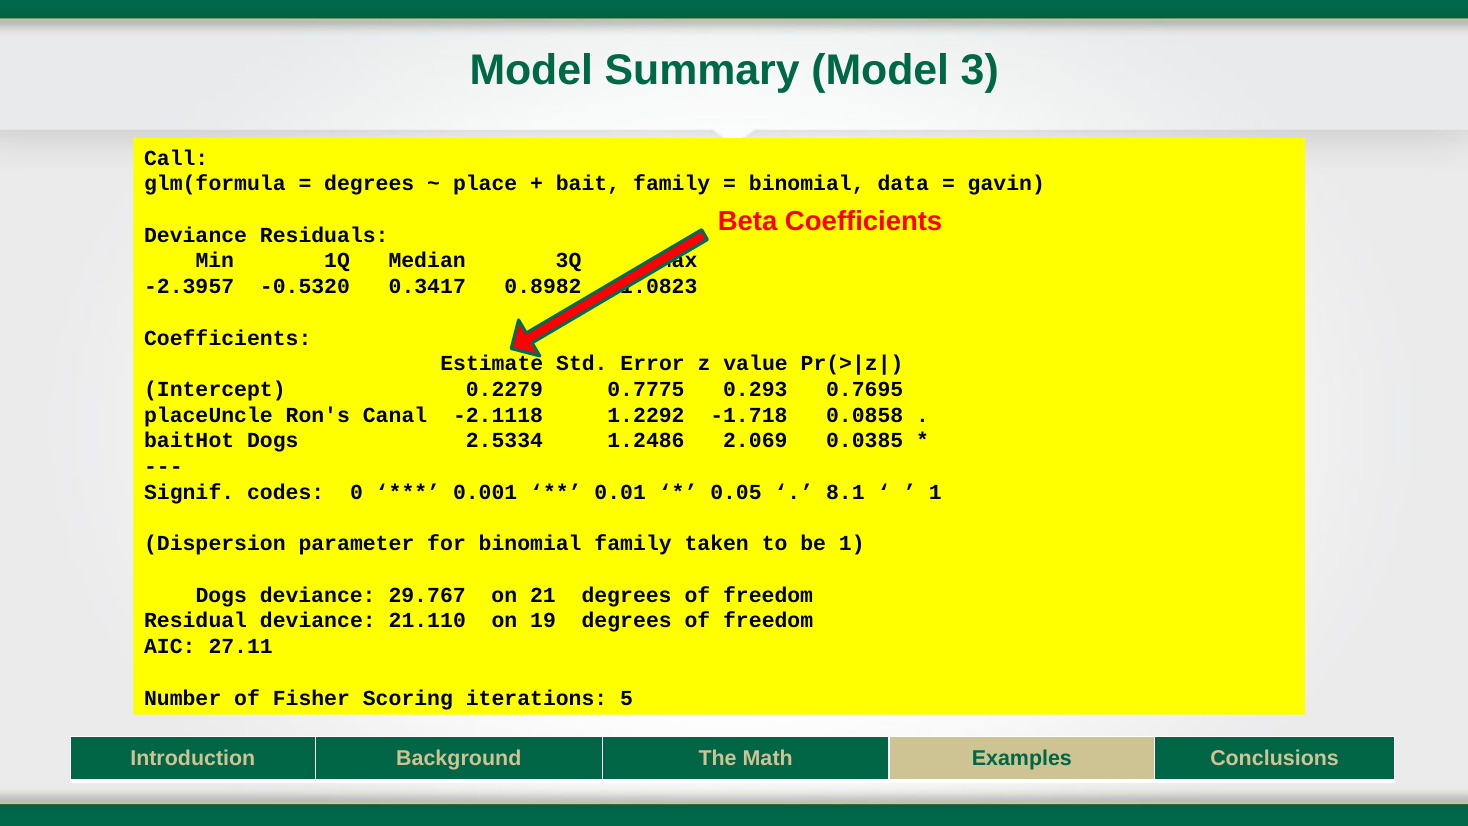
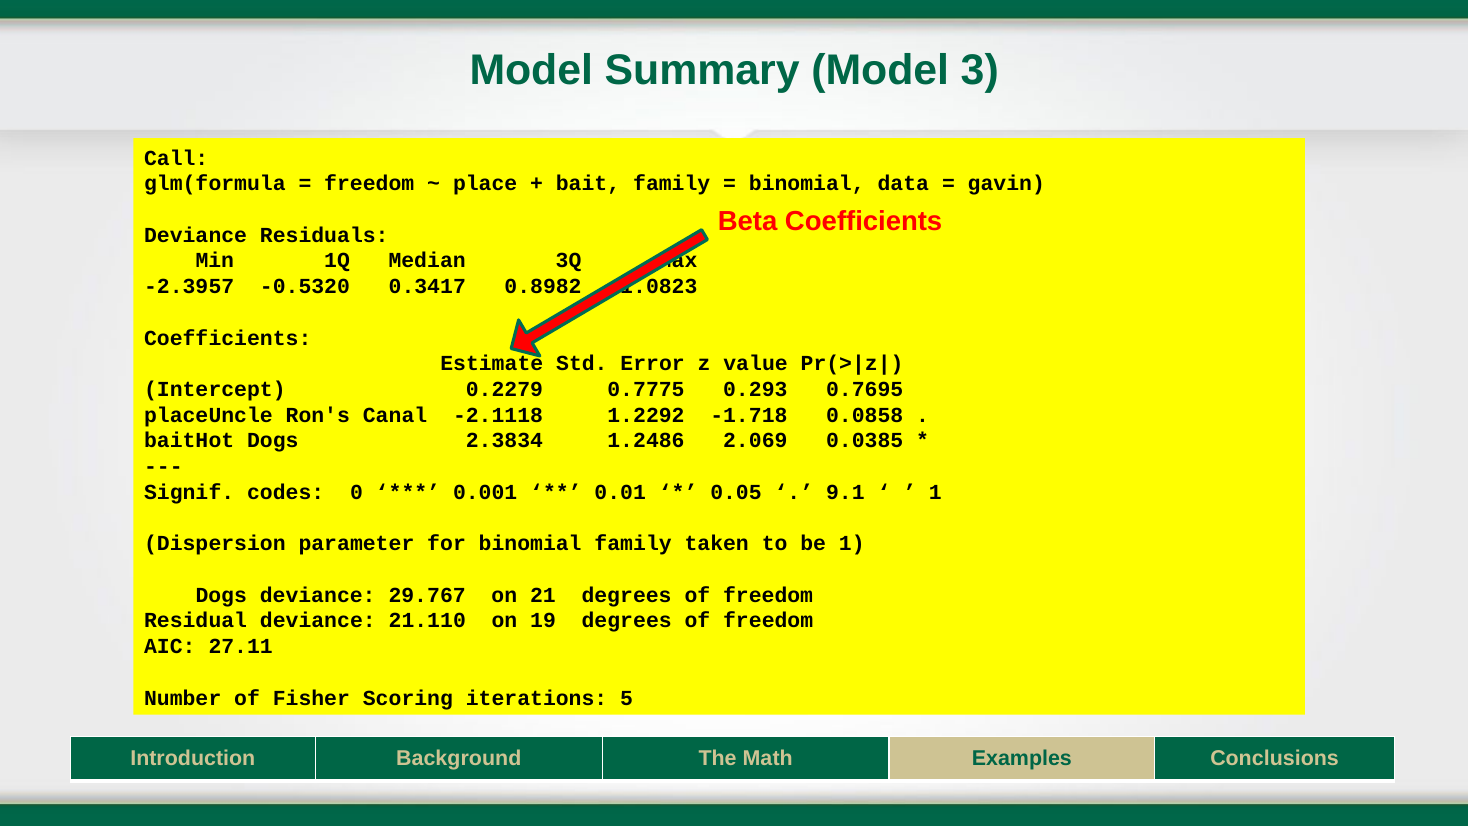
degrees: degrees -> freedom (369, 184)
2.5334: 2.5334 -> 2.3834 (504, 441)
8.1: 8.1 -> 9.1 (845, 492)
